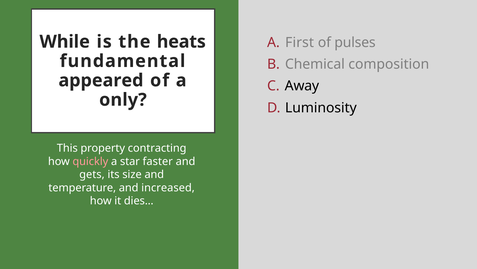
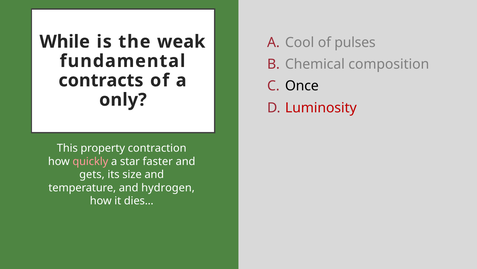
heats: heats -> weak (181, 42)
First: First -> Cool (300, 43)
appeared: appeared -> contracts (101, 80)
Away: Away -> Once (302, 86)
Luminosity colour: black -> red (321, 107)
contracting: contracting -> contraction (157, 148)
increased: increased -> hydrogen (168, 187)
